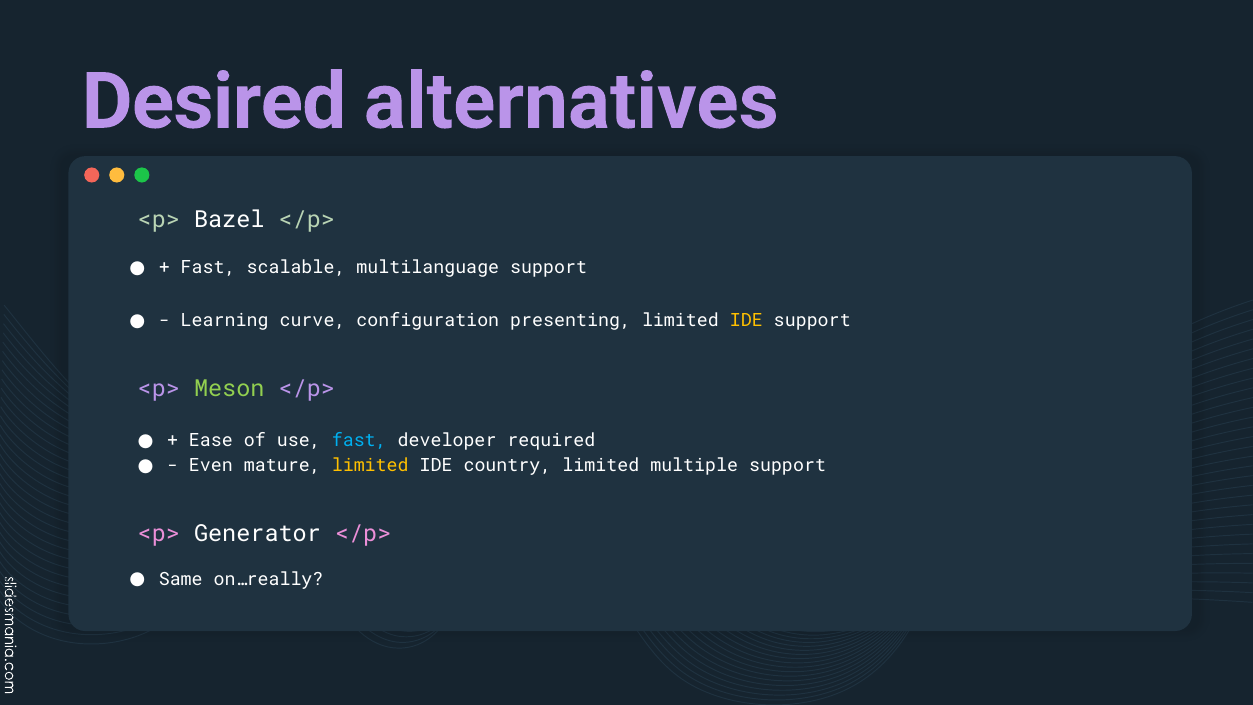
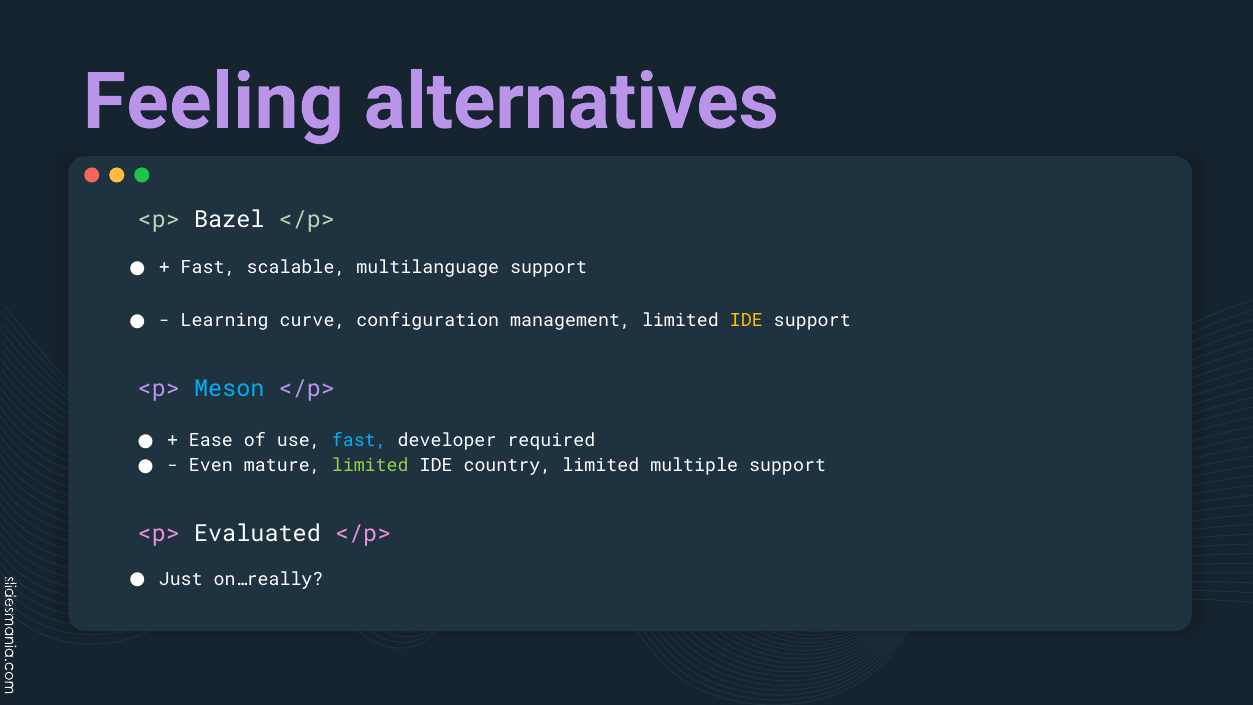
Desired: Desired -> Feeling (213, 102)
presenting: presenting -> management (571, 320)
Meson colour: light green -> light blue (229, 388)
limited colour: yellow -> light green (370, 465)
Generator: Generator -> Evaluated (257, 533)
Same: Same -> Just (181, 579)
